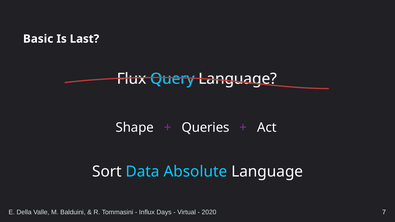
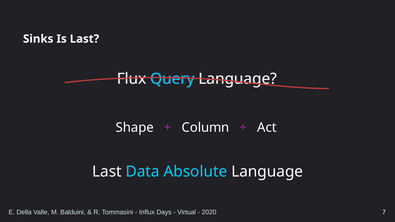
Basic: Basic -> Sinks (38, 39)
Queries: Queries -> Column (206, 128)
Sort: Sort -> Last (107, 172)
